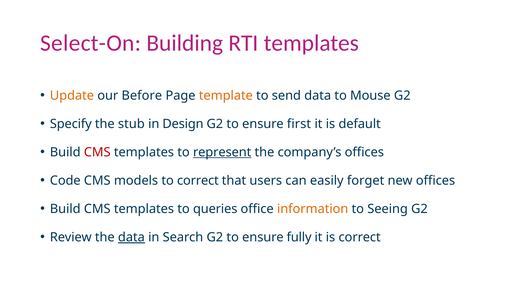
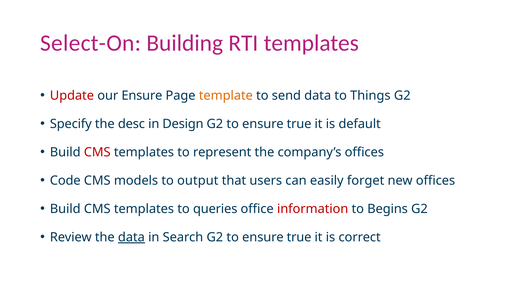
Update colour: orange -> red (72, 95)
our Before: Before -> Ensure (142, 95)
Mouse: Mouse -> Things (370, 95)
stub: stub -> desc (131, 124)
first: first -> true (299, 124)
represent underline: present -> none (222, 152)
to correct: correct -> output (198, 181)
information colour: orange -> red (313, 209)
Seeing: Seeing -> Begins (388, 209)
fully: fully -> true (299, 237)
